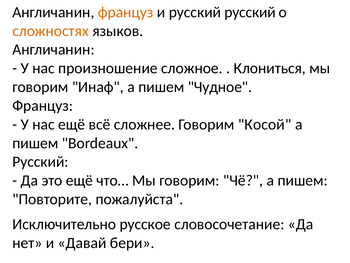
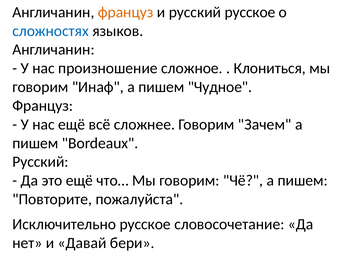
русский русский: русский -> русское (250, 12)
сложностях colour: orange -> blue (51, 31)
Косой: Косой -> Зачем (265, 124)
